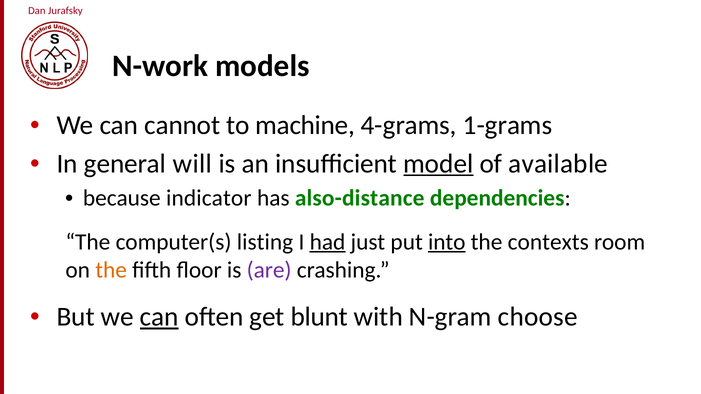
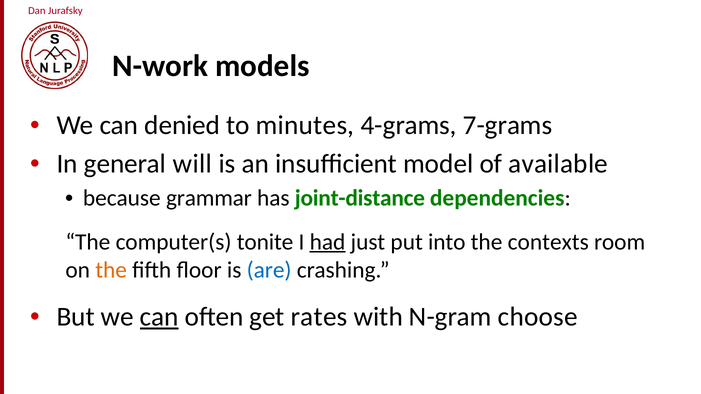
cannot: cannot -> denied (182, 125)
machine: machine -> minutes (305, 125)
1-grams: 1-grams -> 7-grams (508, 125)
model underline: present -> none (438, 164)
indicator: indicator -> grammar (209, 198)
also-distance: also-distance -> joint-distance (360, 198)
listing: listing -> tonite (265, 242)
into underline: present -> none (447, 242)
are colour: purple -> blue (269, 270)
blunt: blunt -> rates (319, 317)
